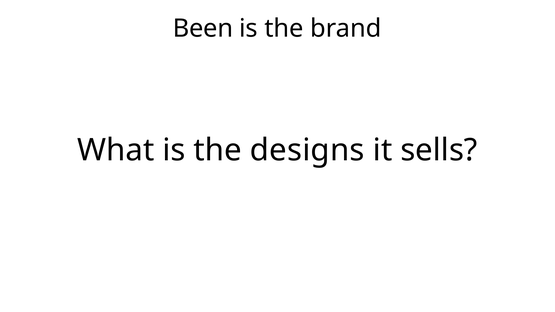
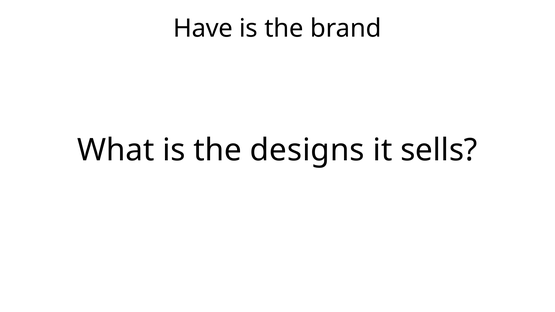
Been: Been -> Have (203, 28)
